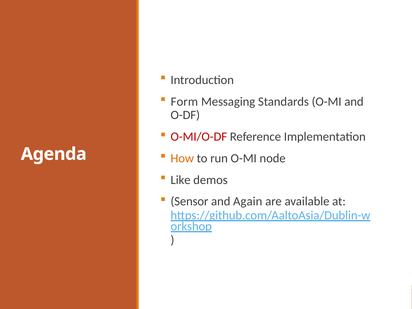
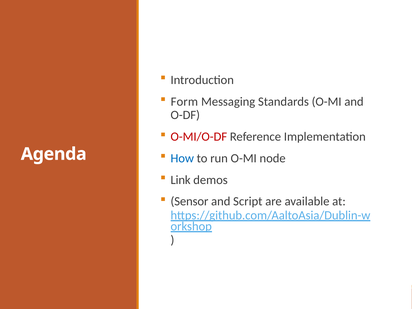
How colour: orange -> blue (182, 158)
Like: Like -> Link (181, 180)
Again: Again -> Script (248, 201)
